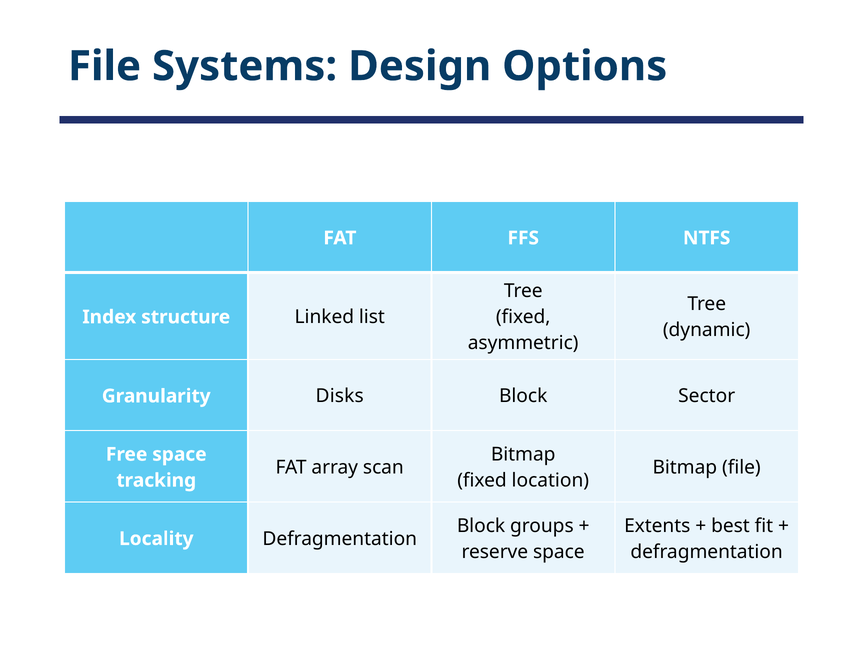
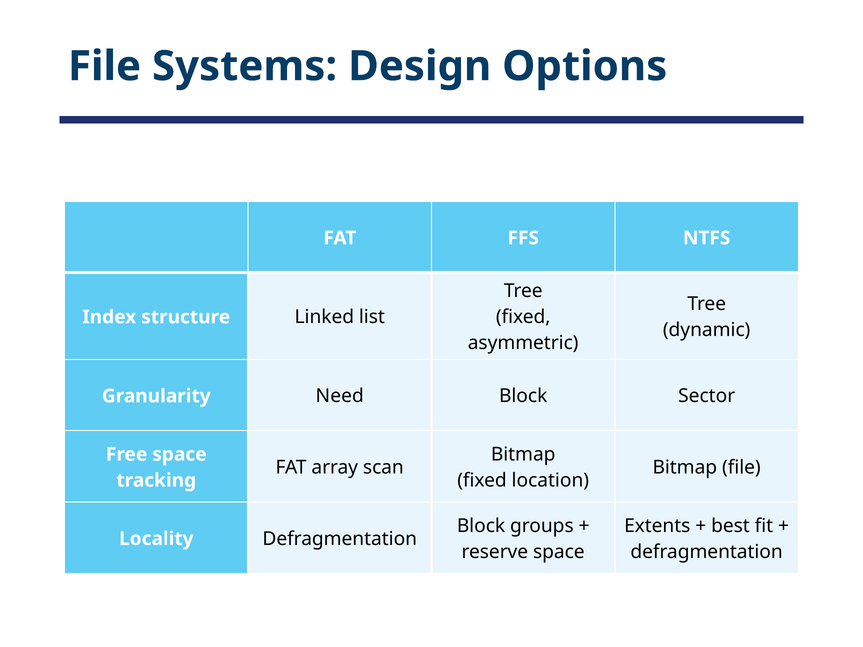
Disks: Disks -> Need (340, 396)
